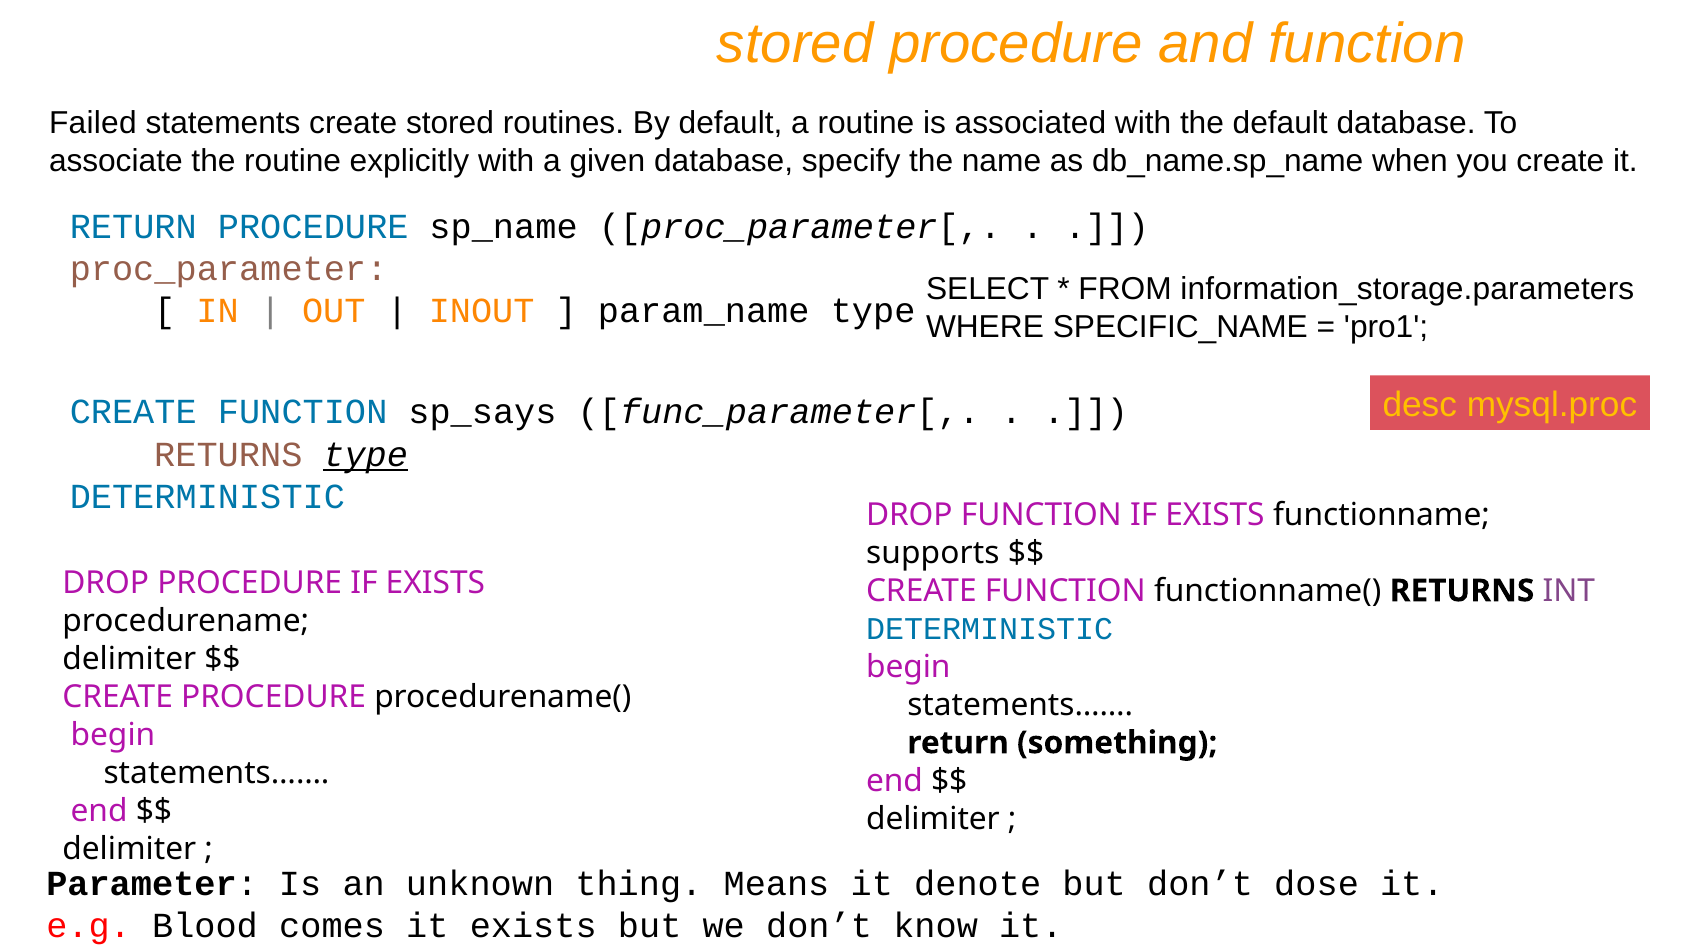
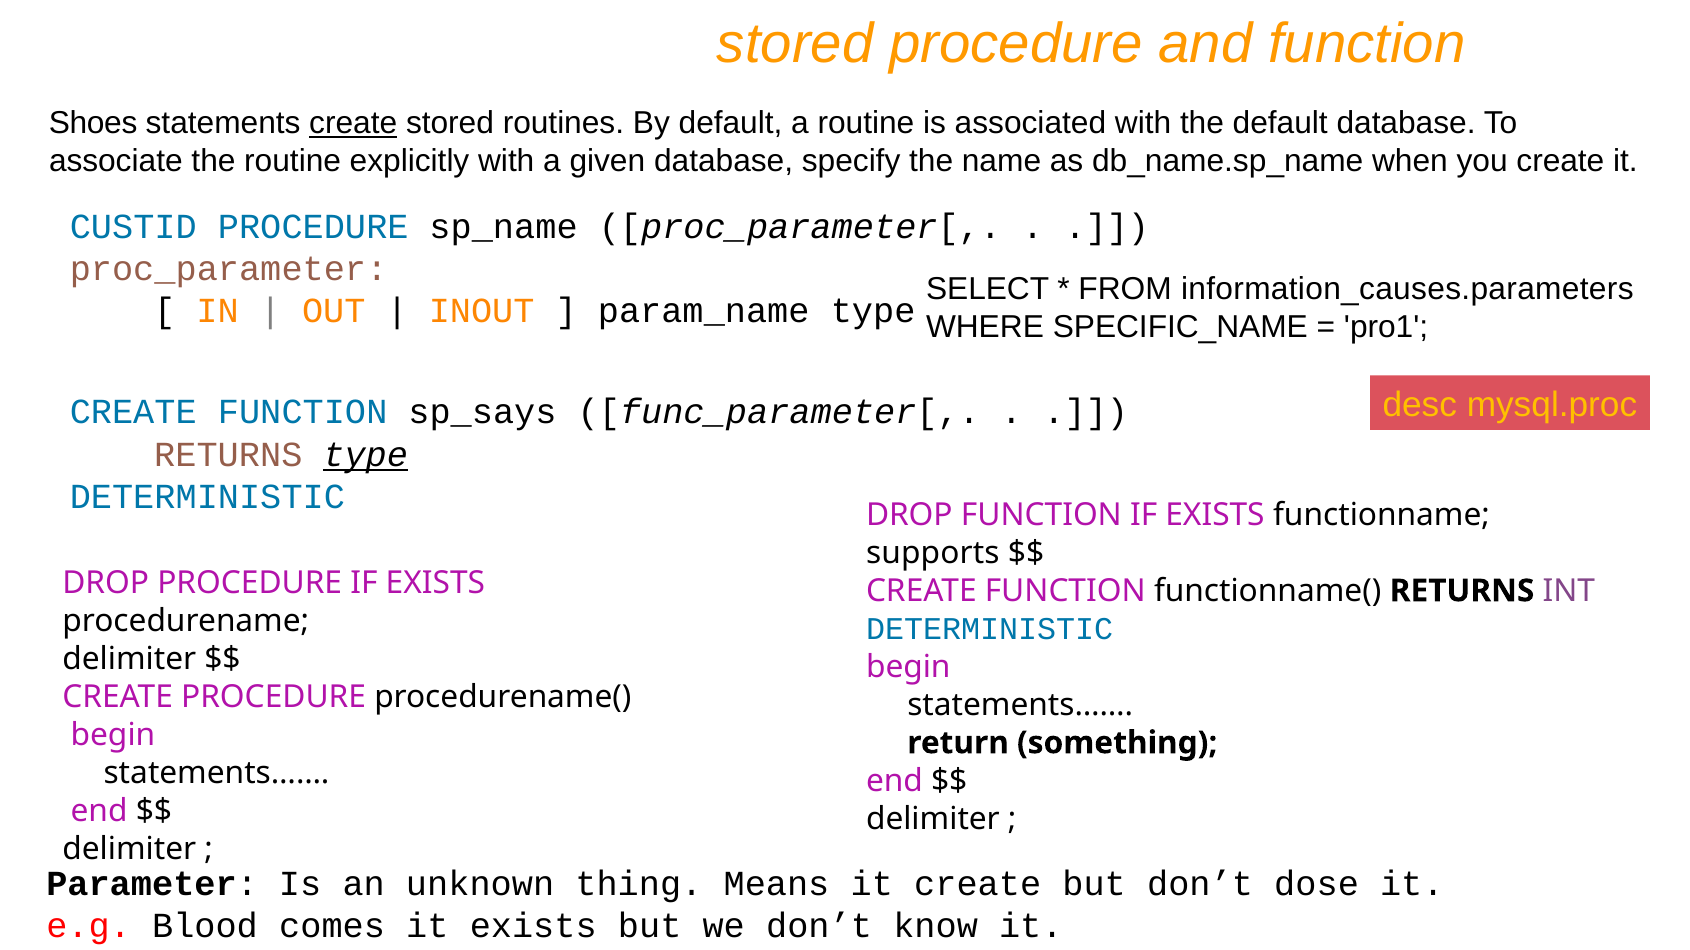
Failed: Failed -> Shoes (93, 123)
create underline: none -> present (353, 123)
RETURN: RETURN -> CUSTID (133, 227)
information_storage.parameters: information_storage.parameters -> information_causes.parameters (1407, 289)
it denote: denote -> create (978, 884)
